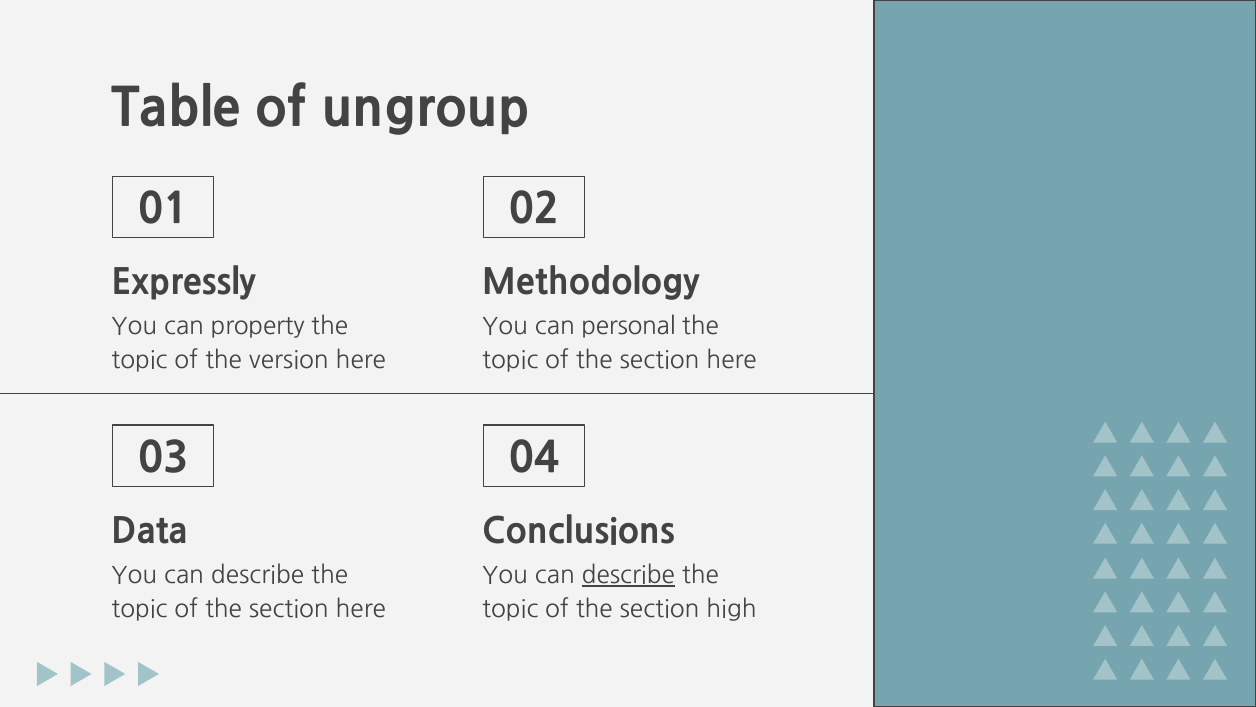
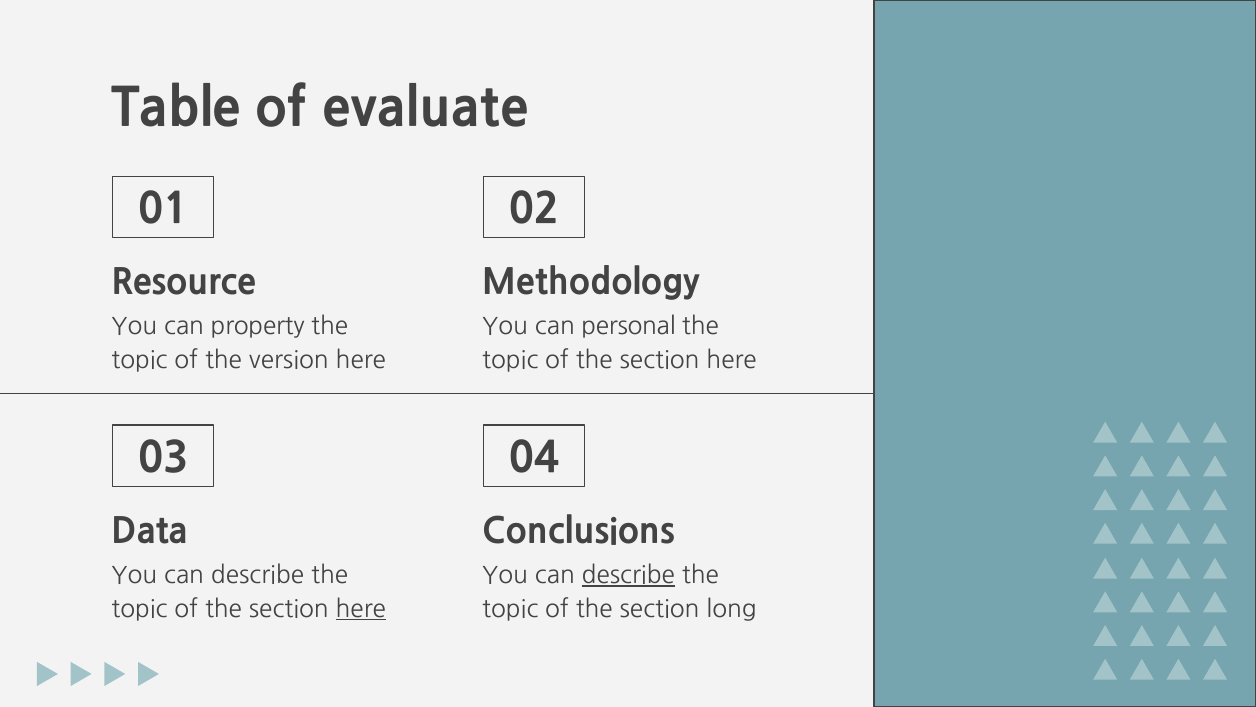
ungroup: ungroup -> evaluate (425, 109)
Expressly: Expressly -> Resource (184, 283)
here underline: none -> present (361, 609)
high: high -> long (732, 609)
